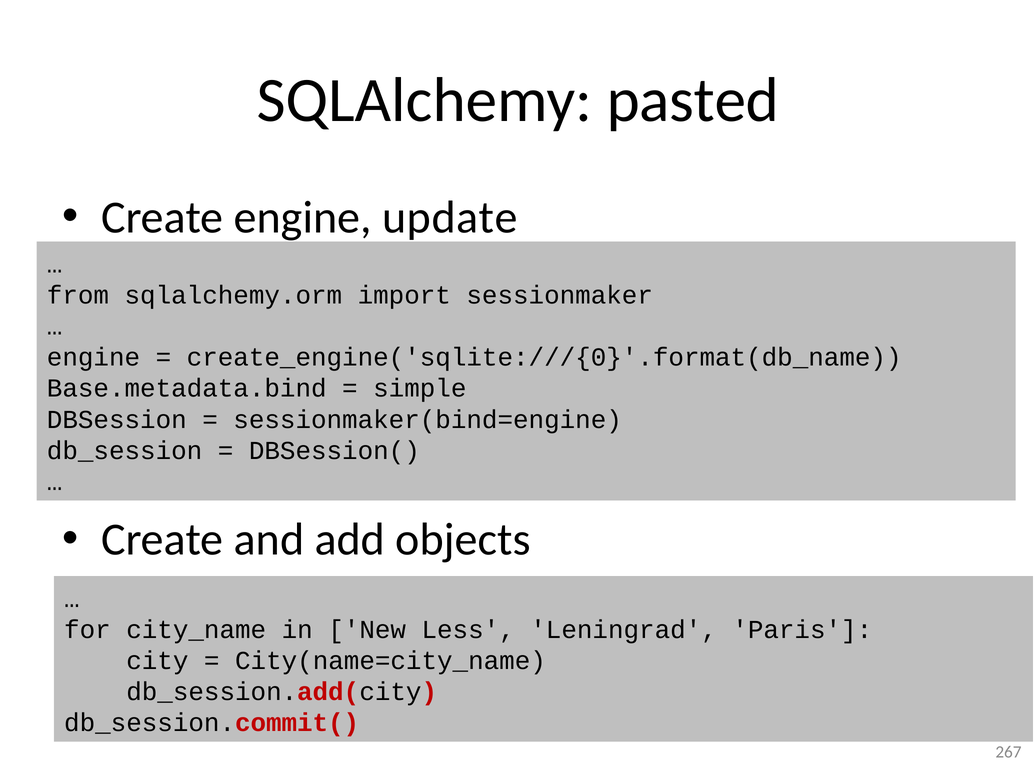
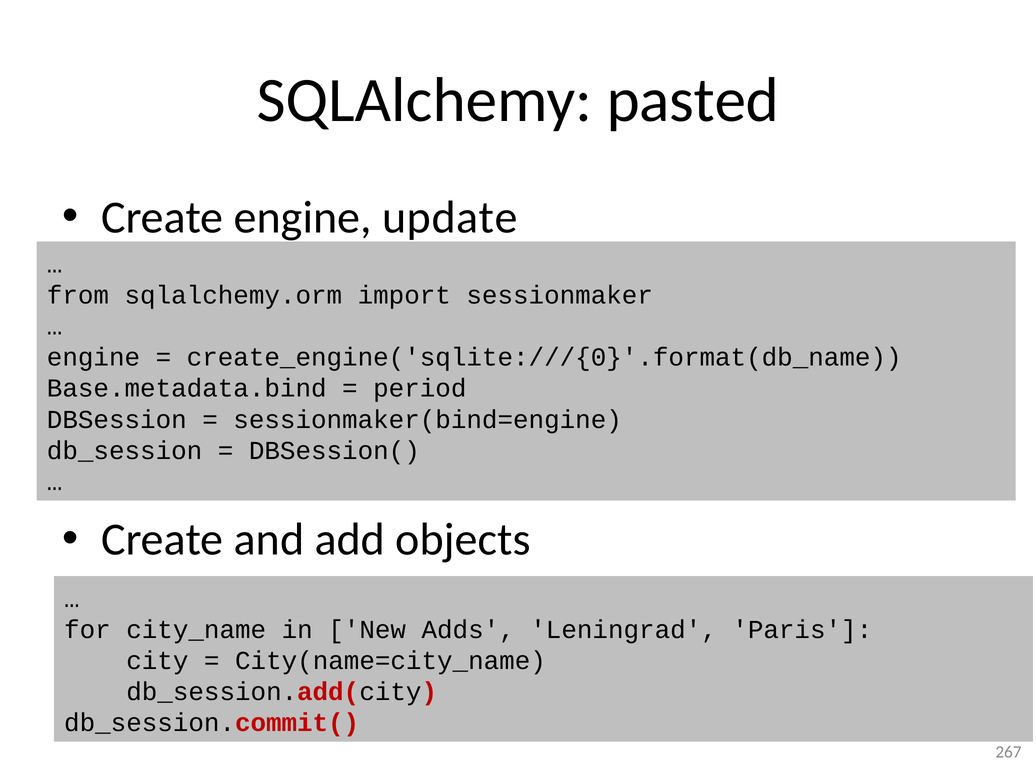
simple: simple -> period (420, 388)
Less: Less -> Adds (468, 630)
